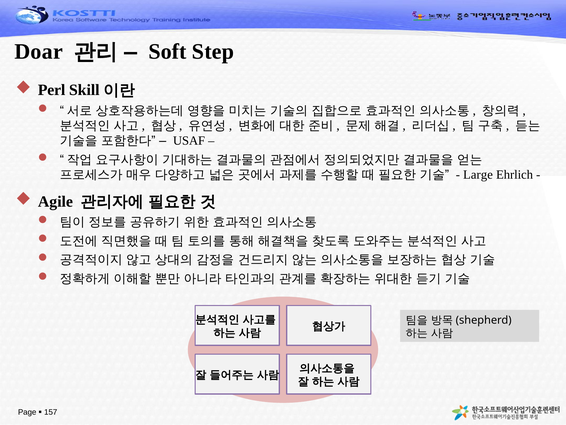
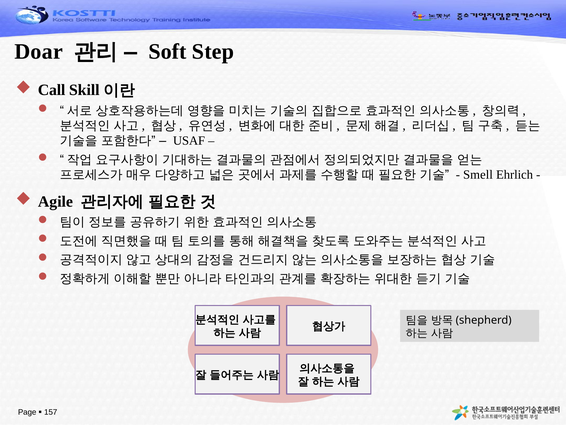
Perl: Perl -> Call (52, 90)
Large: Large -> Smell (478, 175)
